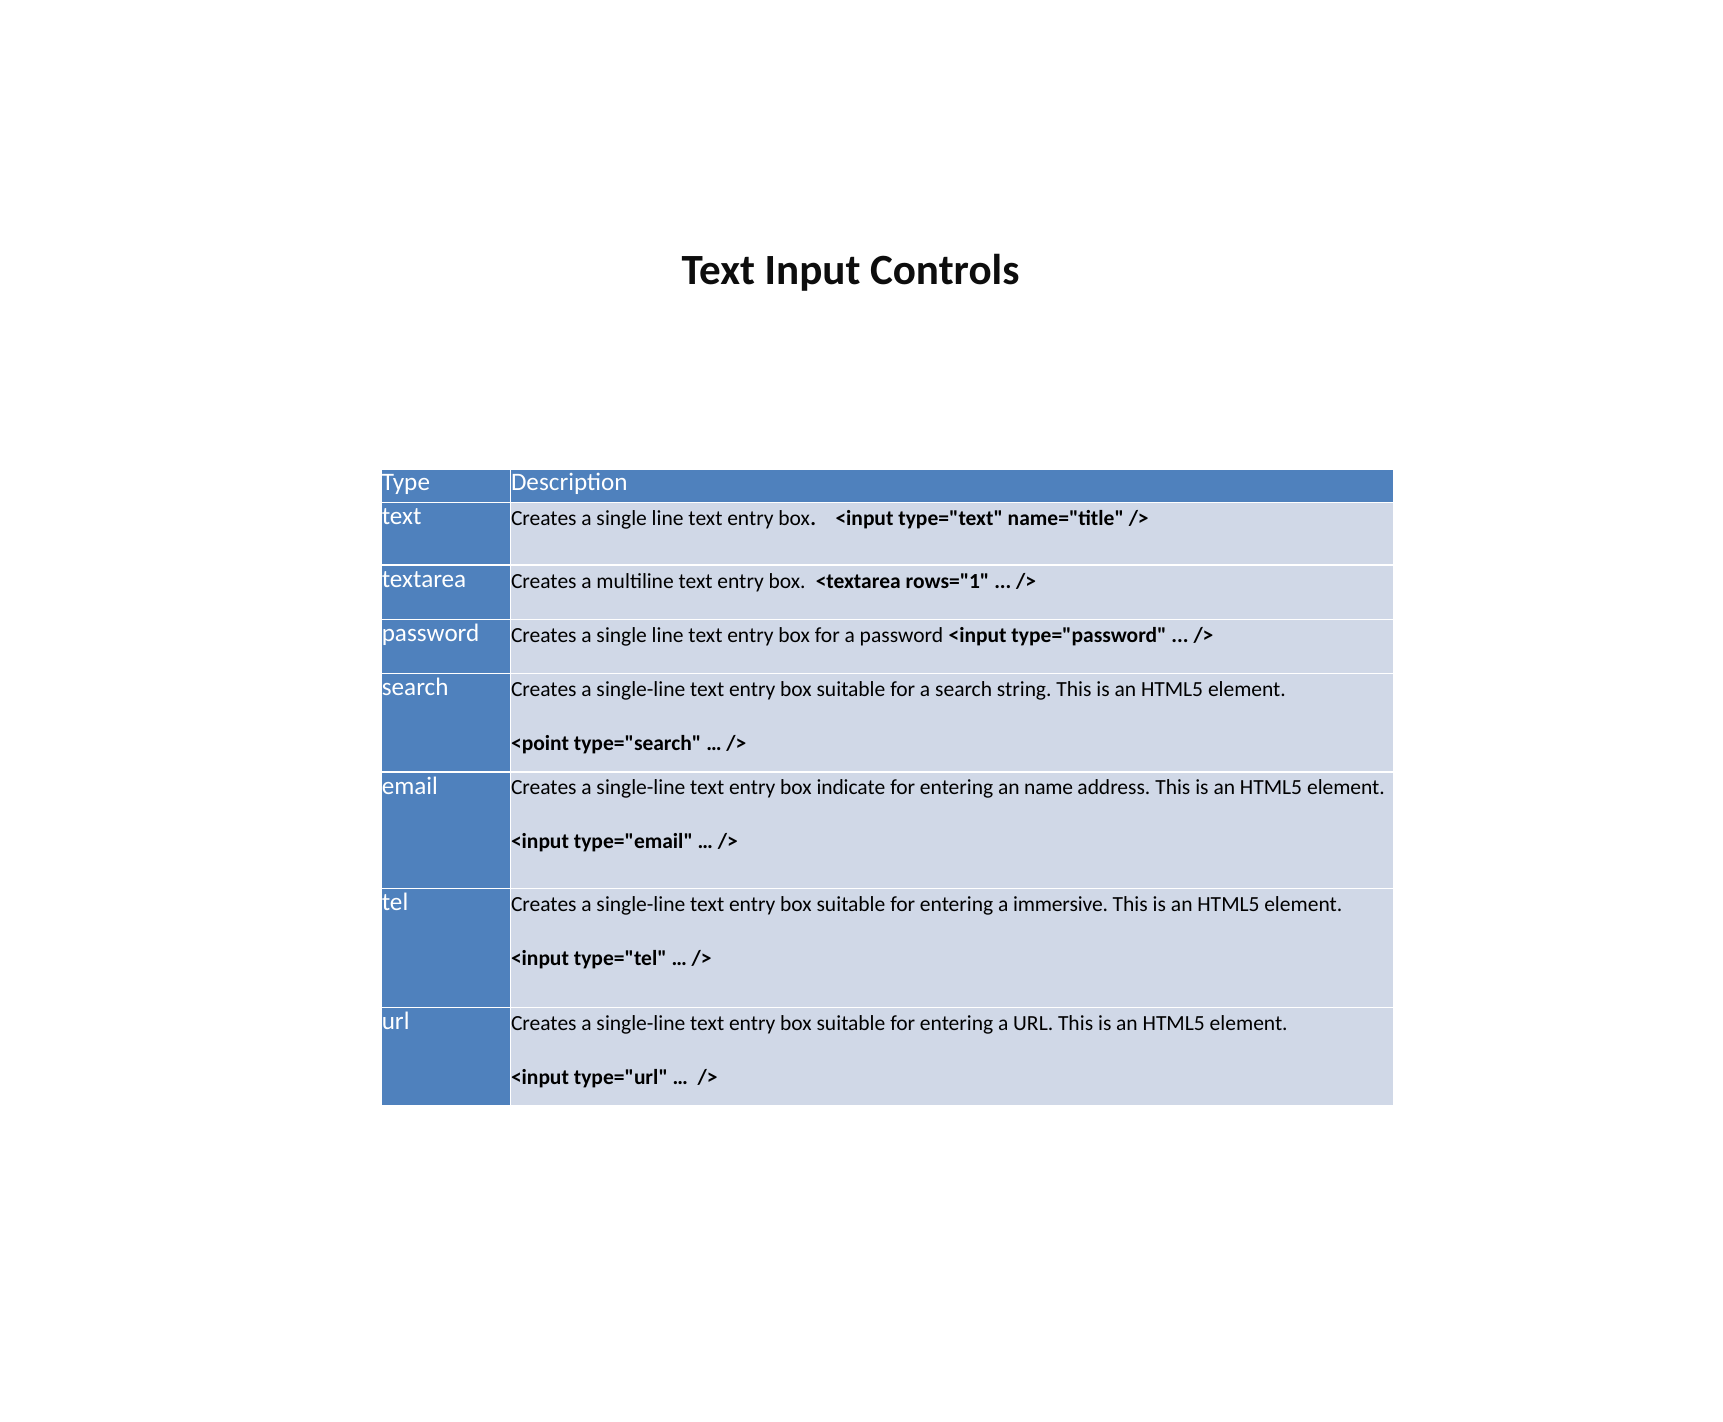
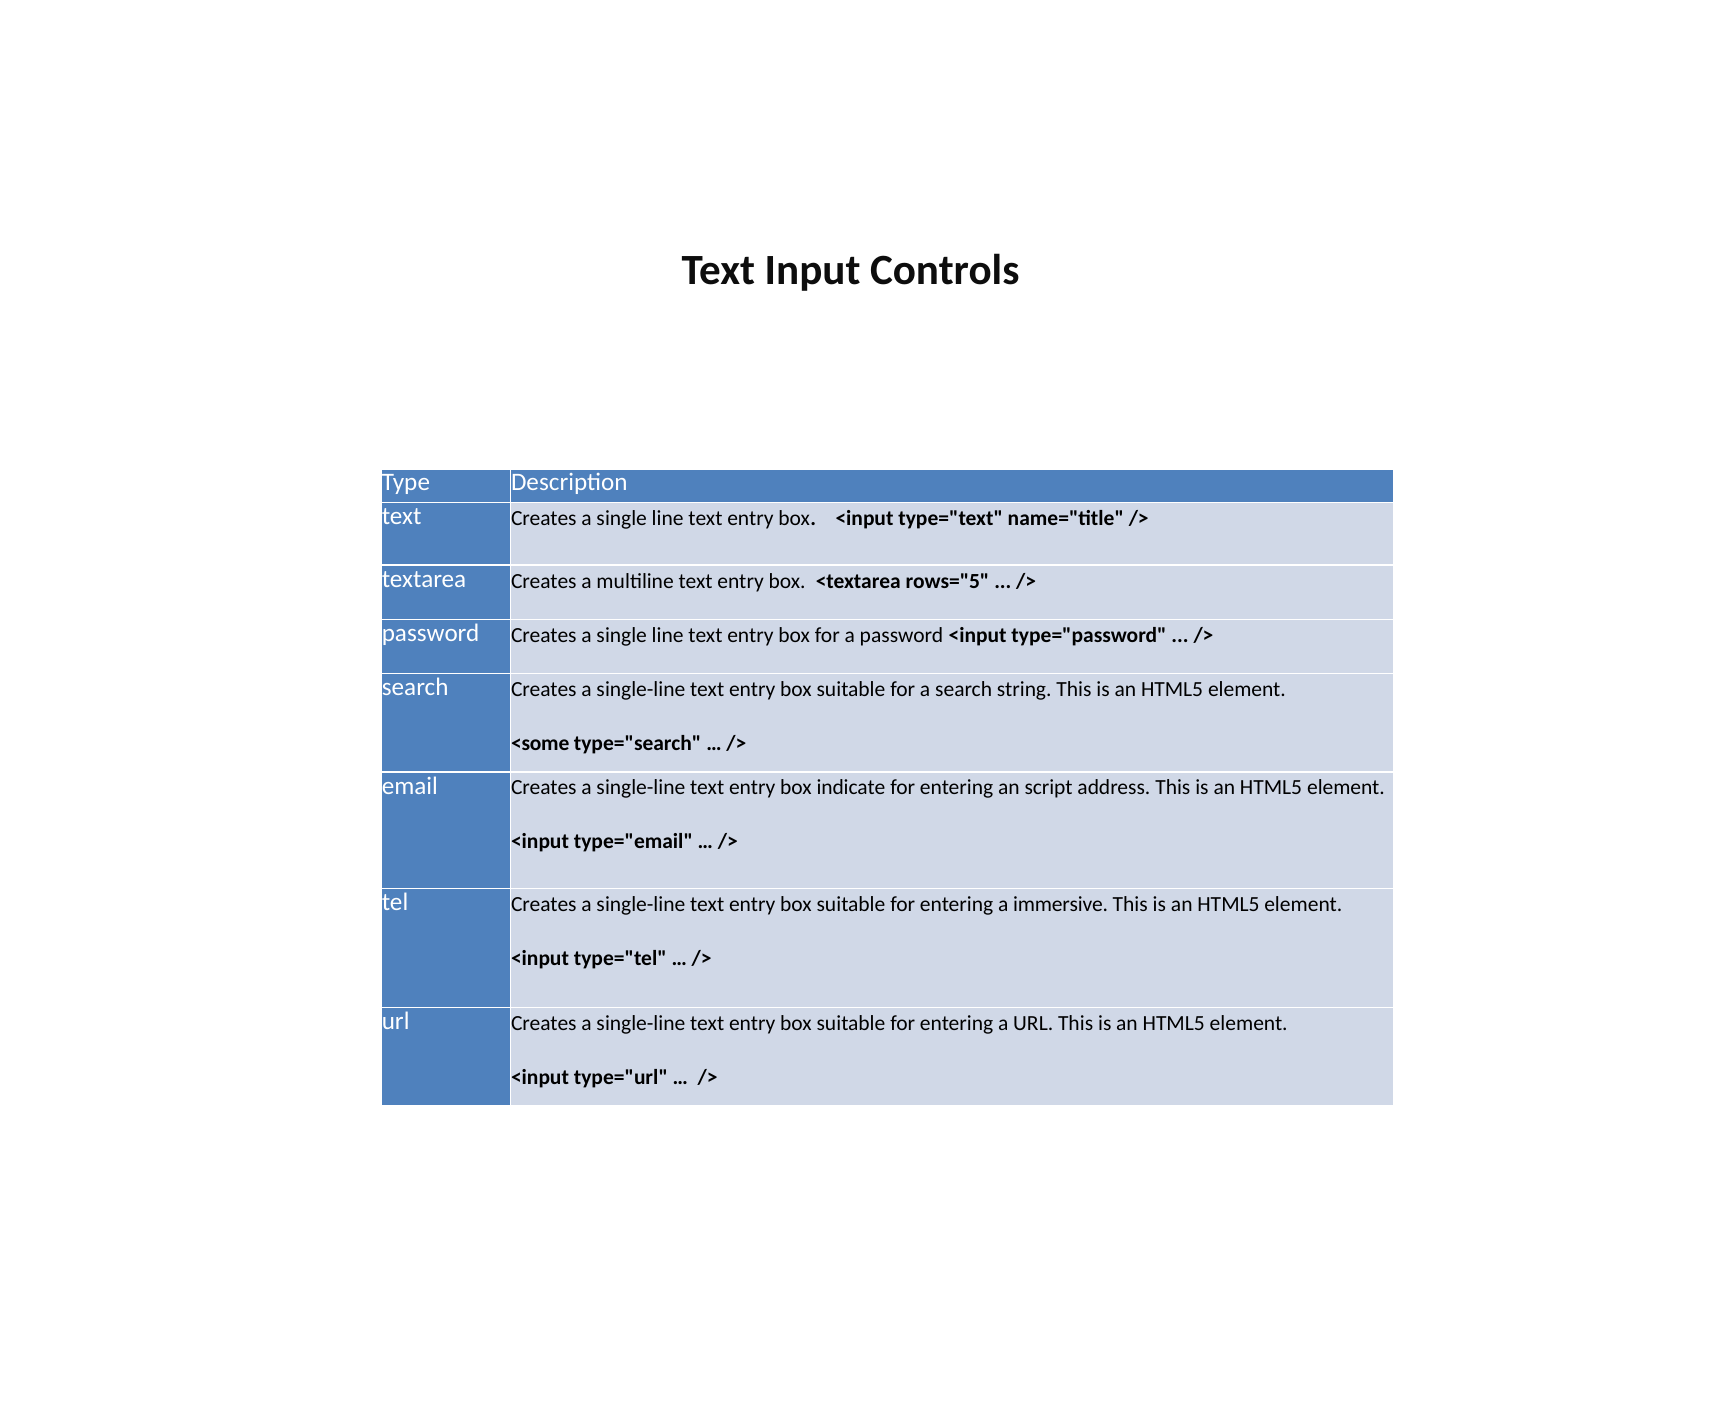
rows="1: rows="1 -> rows="5 (947, 581)
<point: <point -> <some (540, 743)
name: name -> script (1049, 787)
